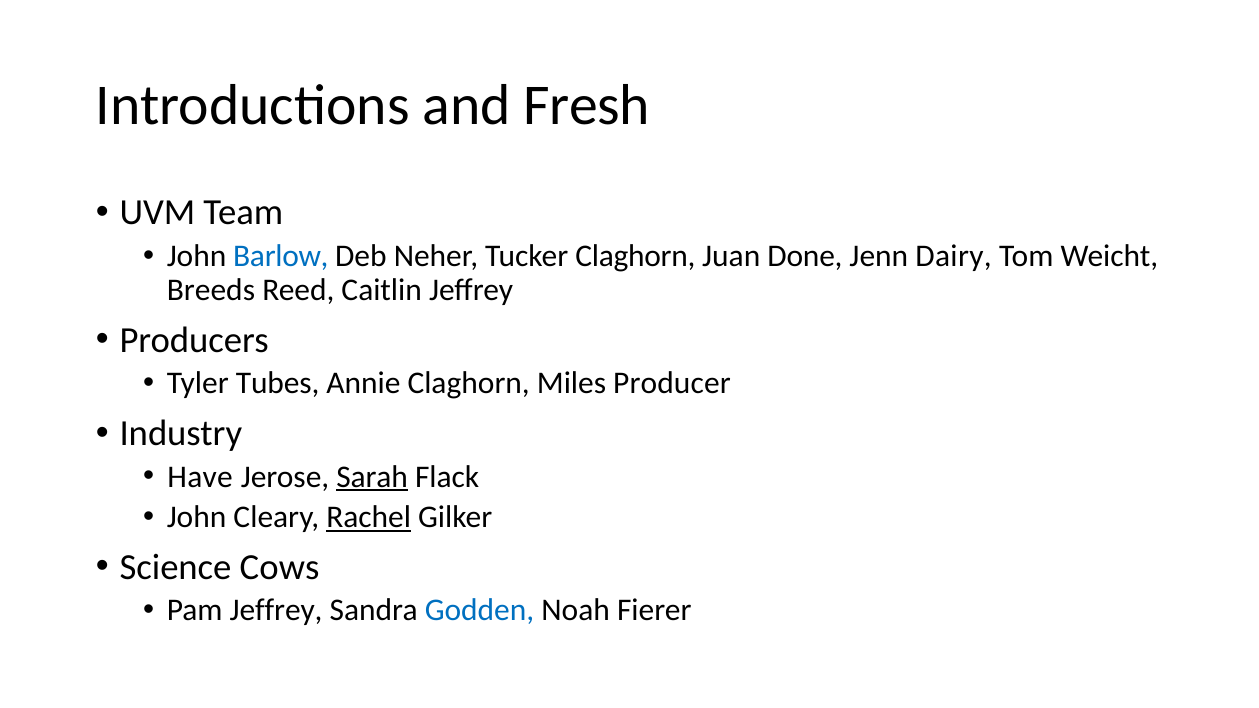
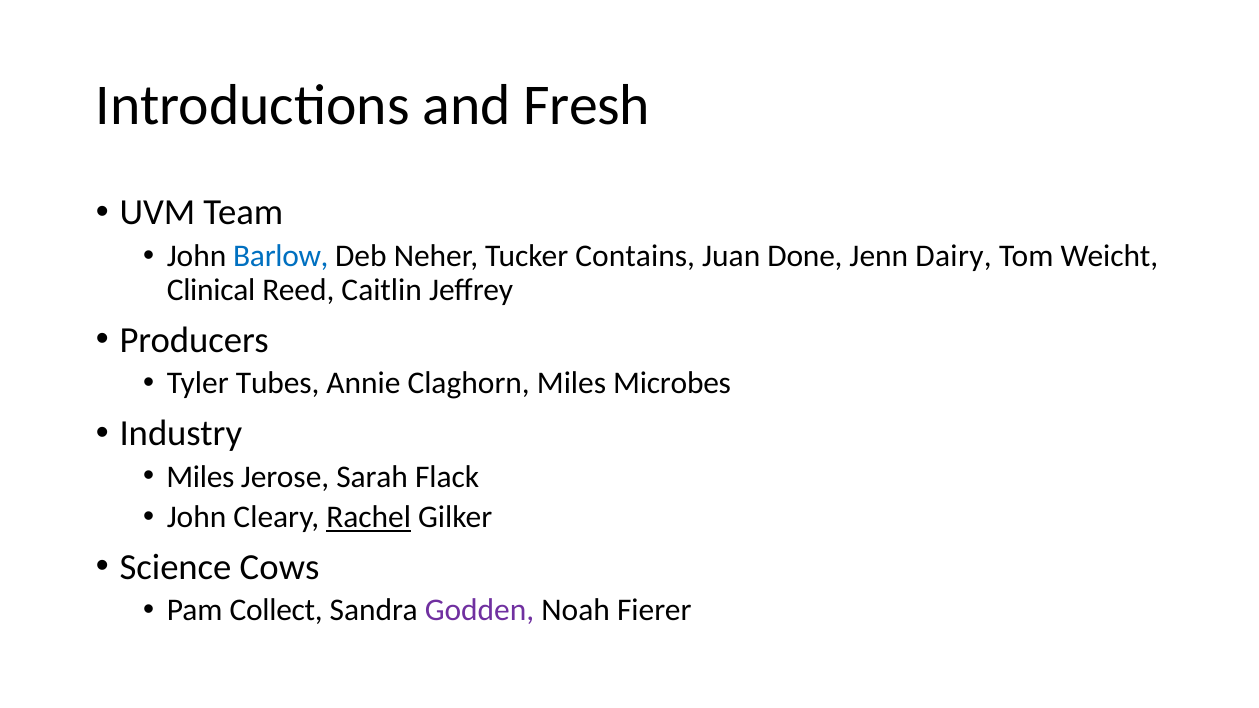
Tucker Claghorn: Claghorn -> Contains (635, 256)
Breeds: Breeds -> Clinical (211, 290)
Producer: Producer -> Microbes (672, 384)
Have: Have -> Miles (200, 477)
Sarah underline: present -> none (372, 477)
Pam Jeffrey: Jeffrey -> Collect (276, 611)
Godden colour: blue -> purple (480, 611)
